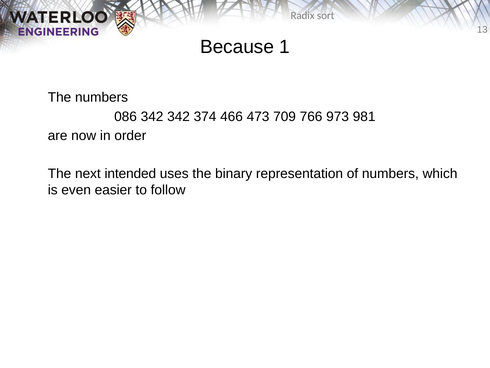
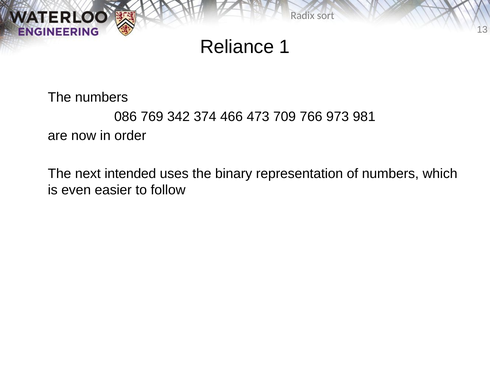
Because: Because -> Reliance (237, 47)
086 342: 342 -> 769 (152, 116)
